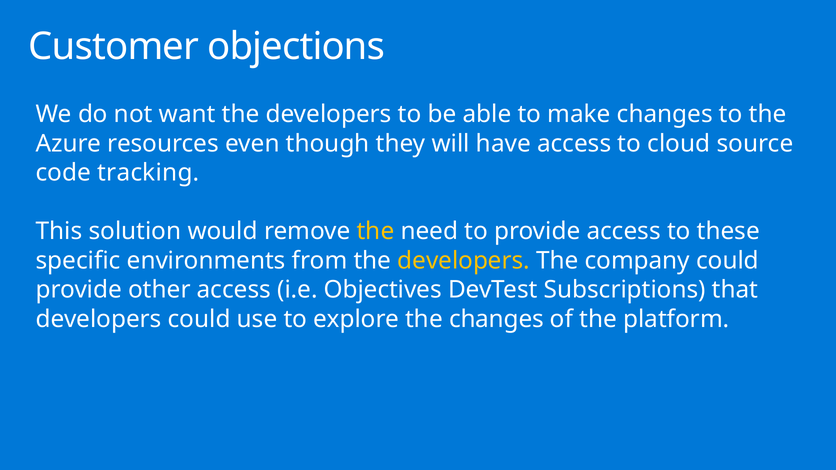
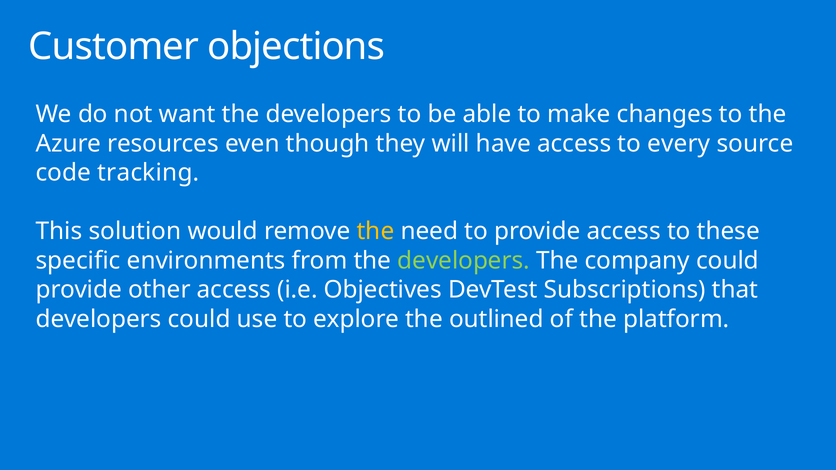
cloud: cloud -> every (679, 144)
developers colour: yellow -> light green (464, 261)
the changes: changes -> outlined (496, 319)
